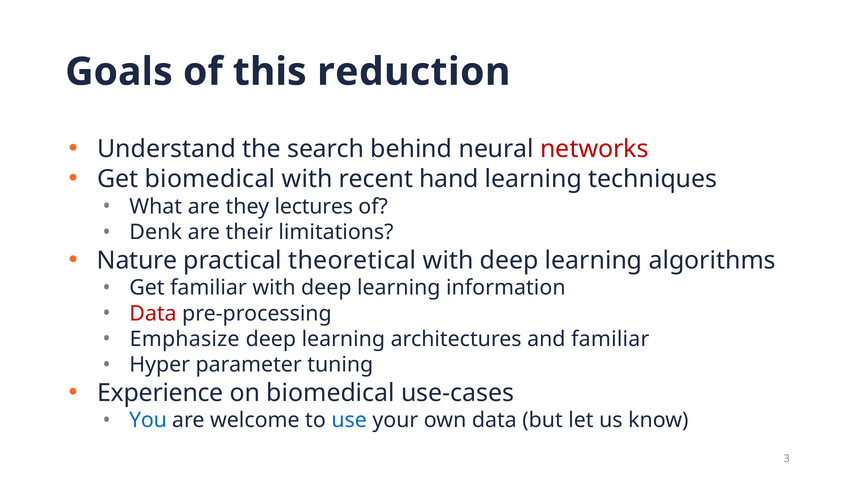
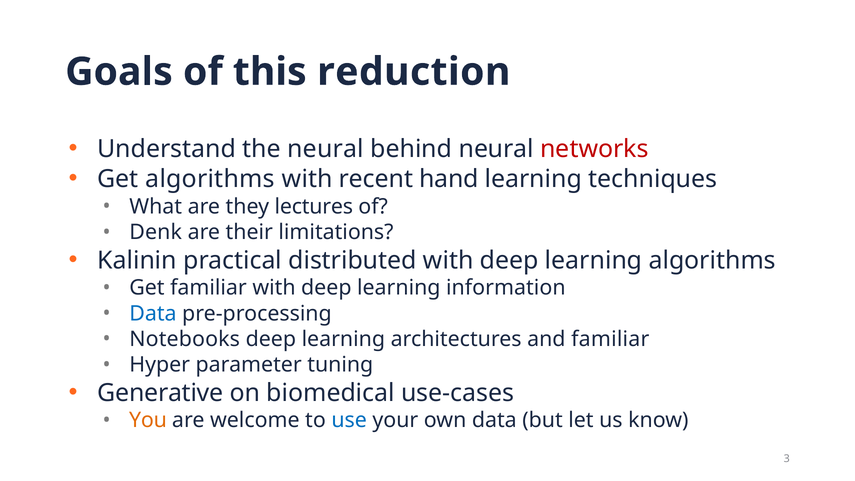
the search: search -> neural (325, 149)
Get biomedical: biomedical -> algorithms (210, 179)
Nature: Nature -> Kalinin (137, 260)
theoretical: theoretical -> distributed (352, 260)
Data colour: red -> blue (153, 313)
Emphasize: Emphasize -> Notebooks (185, 339)
Experience: Experience -> Generative (160, 393)
You colour: blue -> orange (148, 420)
